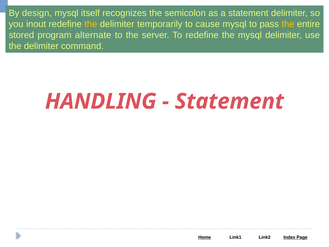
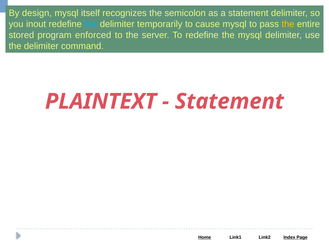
the colour: yellow -> light blue (91, 24)
alternate: alternate -> enforced (93, 35)
HANDLING: HANDLING -> PLAINTEXT (101, 101)
